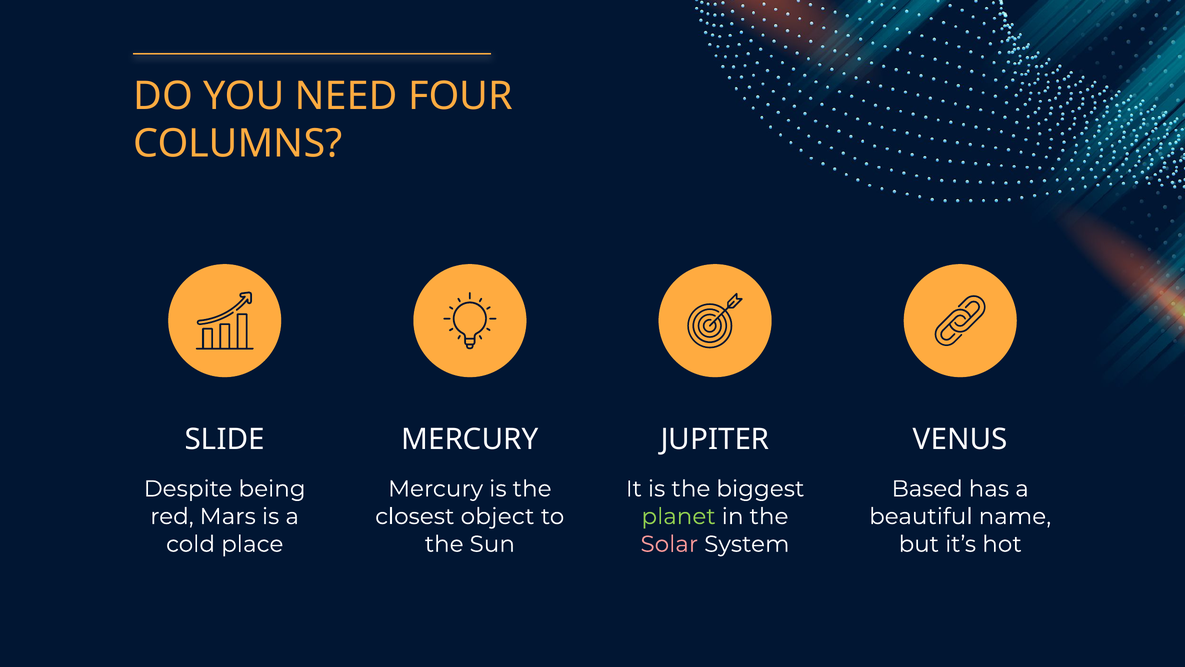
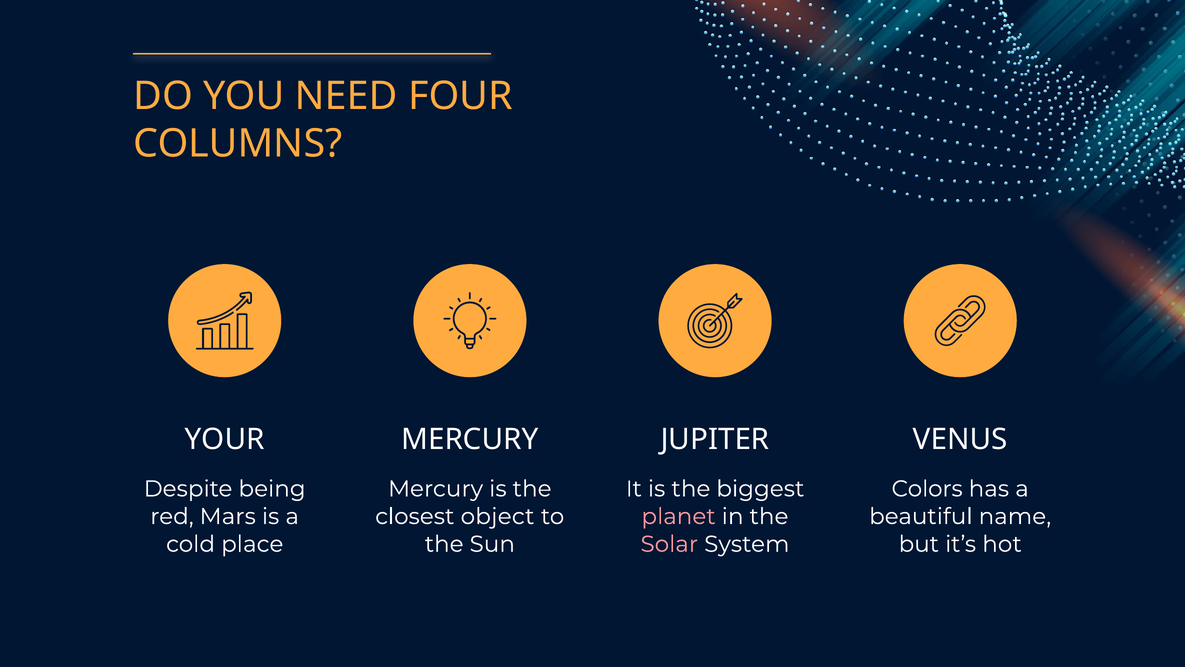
SLIDE: SLIDE -> YOUR (225, 439)
Based: Based -> Colors (927, 489)
planet colour: light green -> pink (679, 516)
